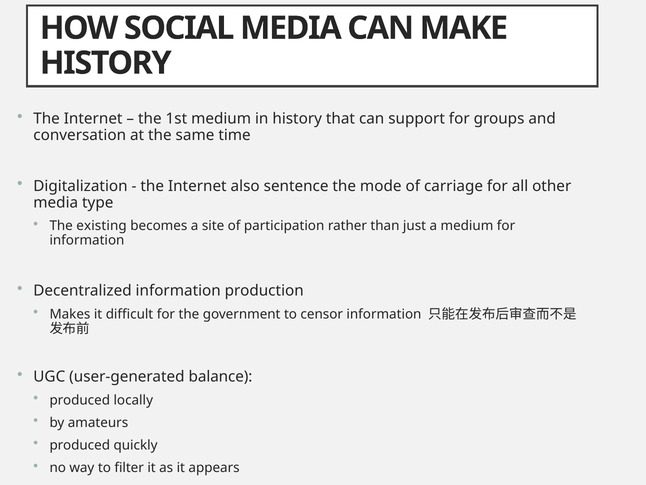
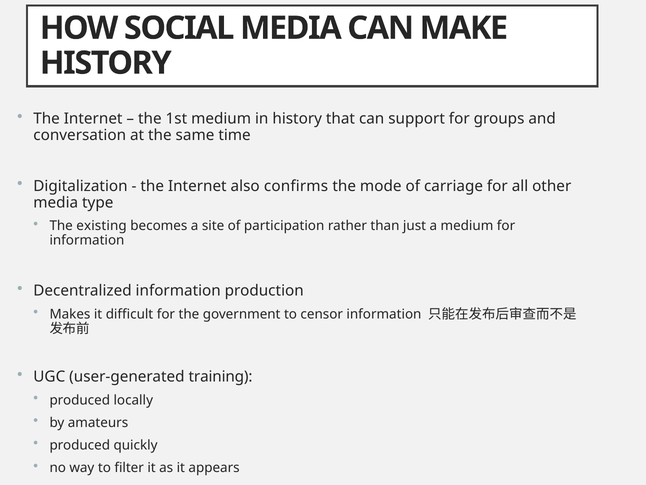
sentence: sentence -> confirms (296, 186)
balance: balance -> training (221, 376)
